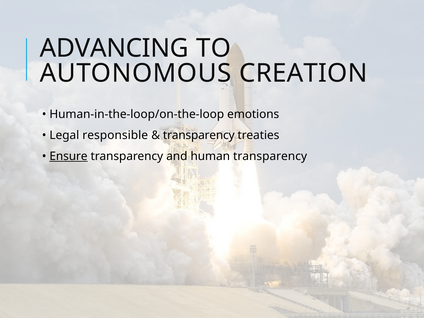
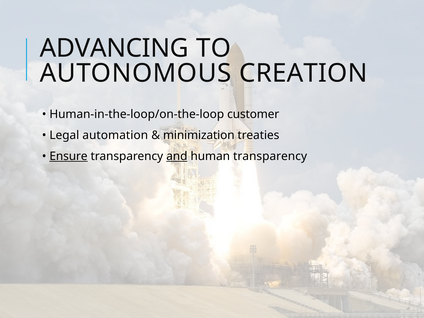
emotions: emotions -> customer (253, 114)
responsible: responsible -> automation (115, 135)
transparency: transparency -> minimization (199, 135)
and underline: none -> present (177, 156)
